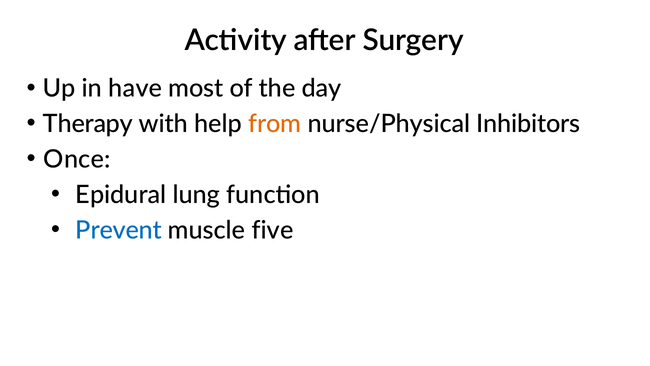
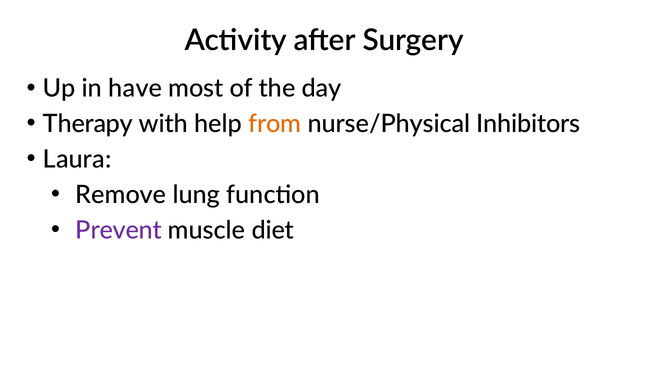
Once: Once -> Laura (77, 159)
Epidural: Epidural -> Remove (121, 195)
Prevent colour: blue -> purple (119, 230)
five: five -> diet (273, 230)
